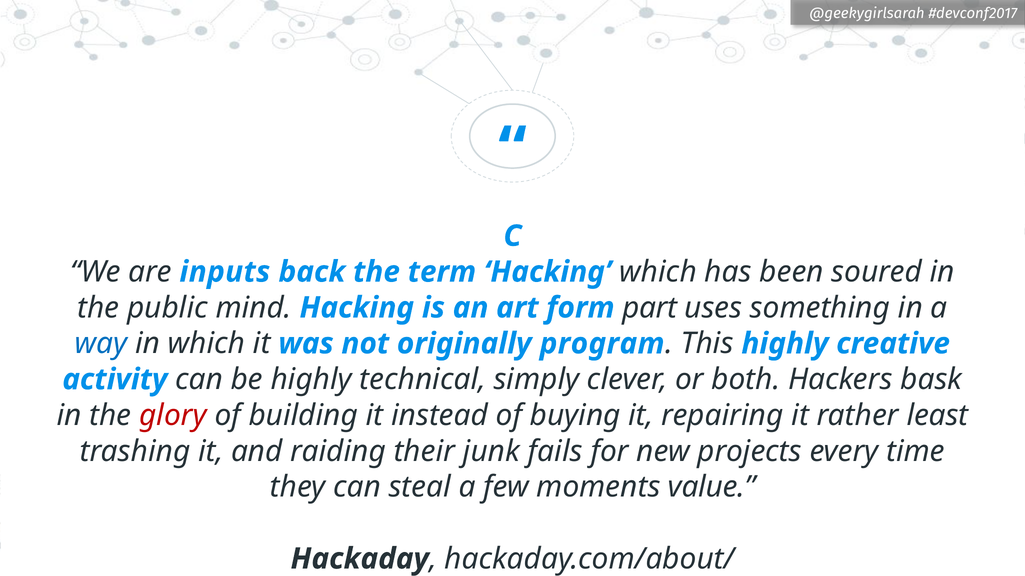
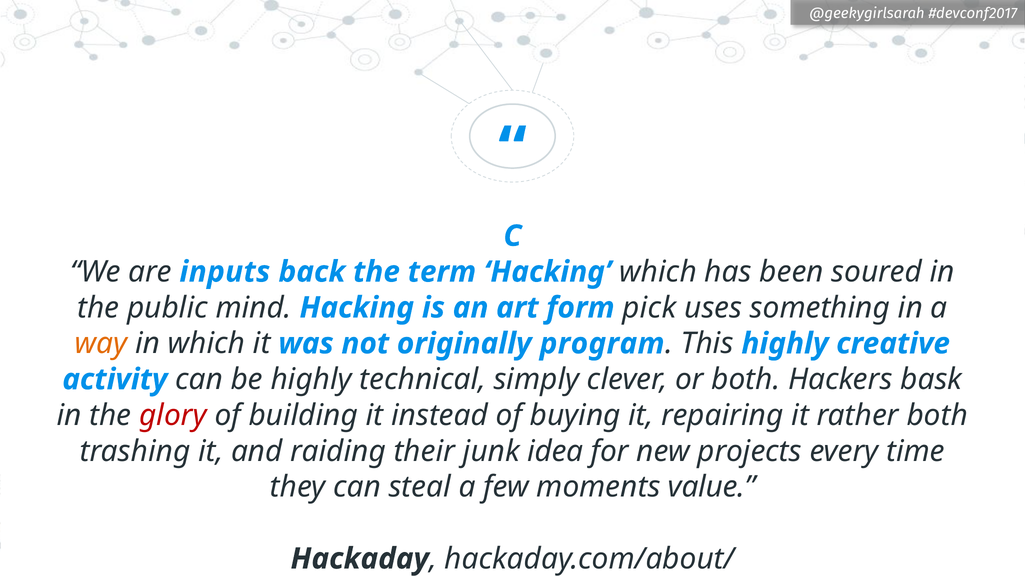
part: part -> pick (649, 308)
way colour: blue -> orange (101, 344)
rather least: least -> both (937, 416)
fails: fails -> idea (555, 452)
